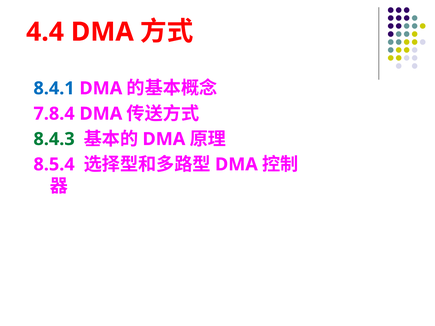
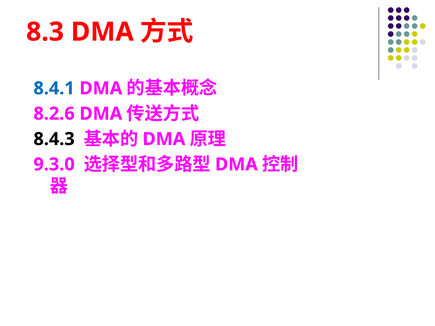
4.4: 4.4 -> 8.3 (45, 32)
7.8.4: 7.8.4 -> 8.2.6 (54, 114)
8.4.3 colour: green -> black (54, 139)
8.5.4: 8.5.4 -> 9.3.0 (54, 165)
